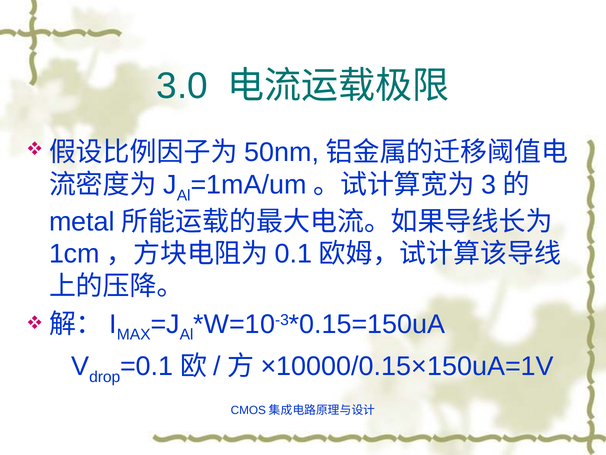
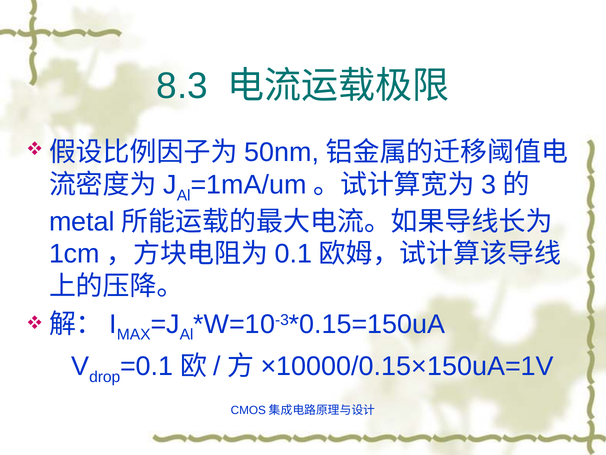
3.0: 3.0 -> 8.3 (182, 86)
